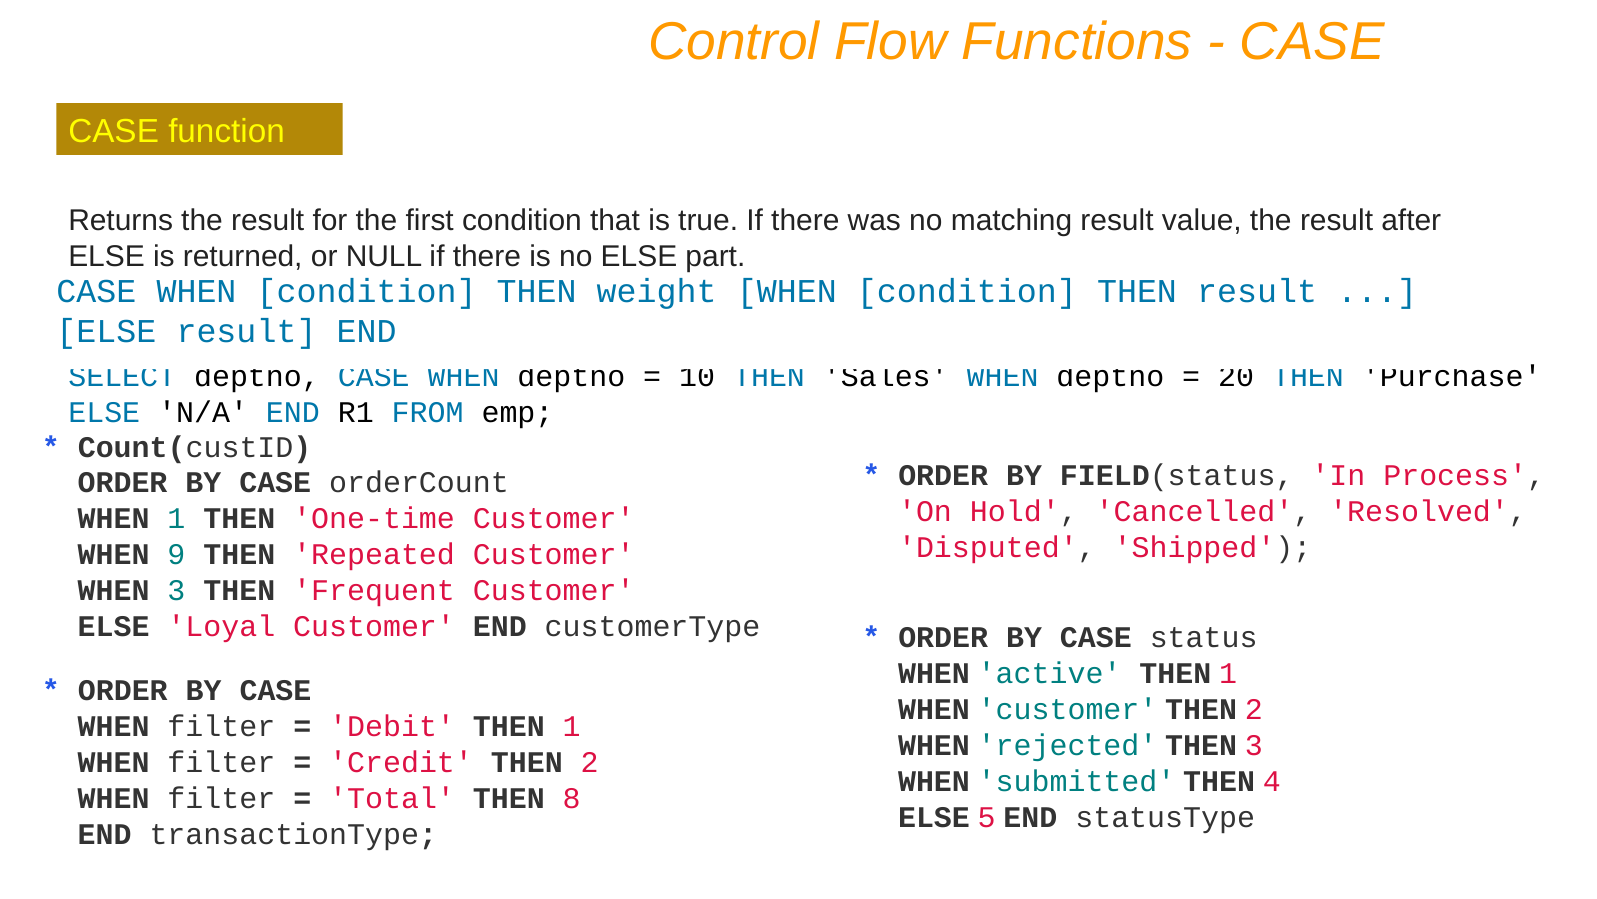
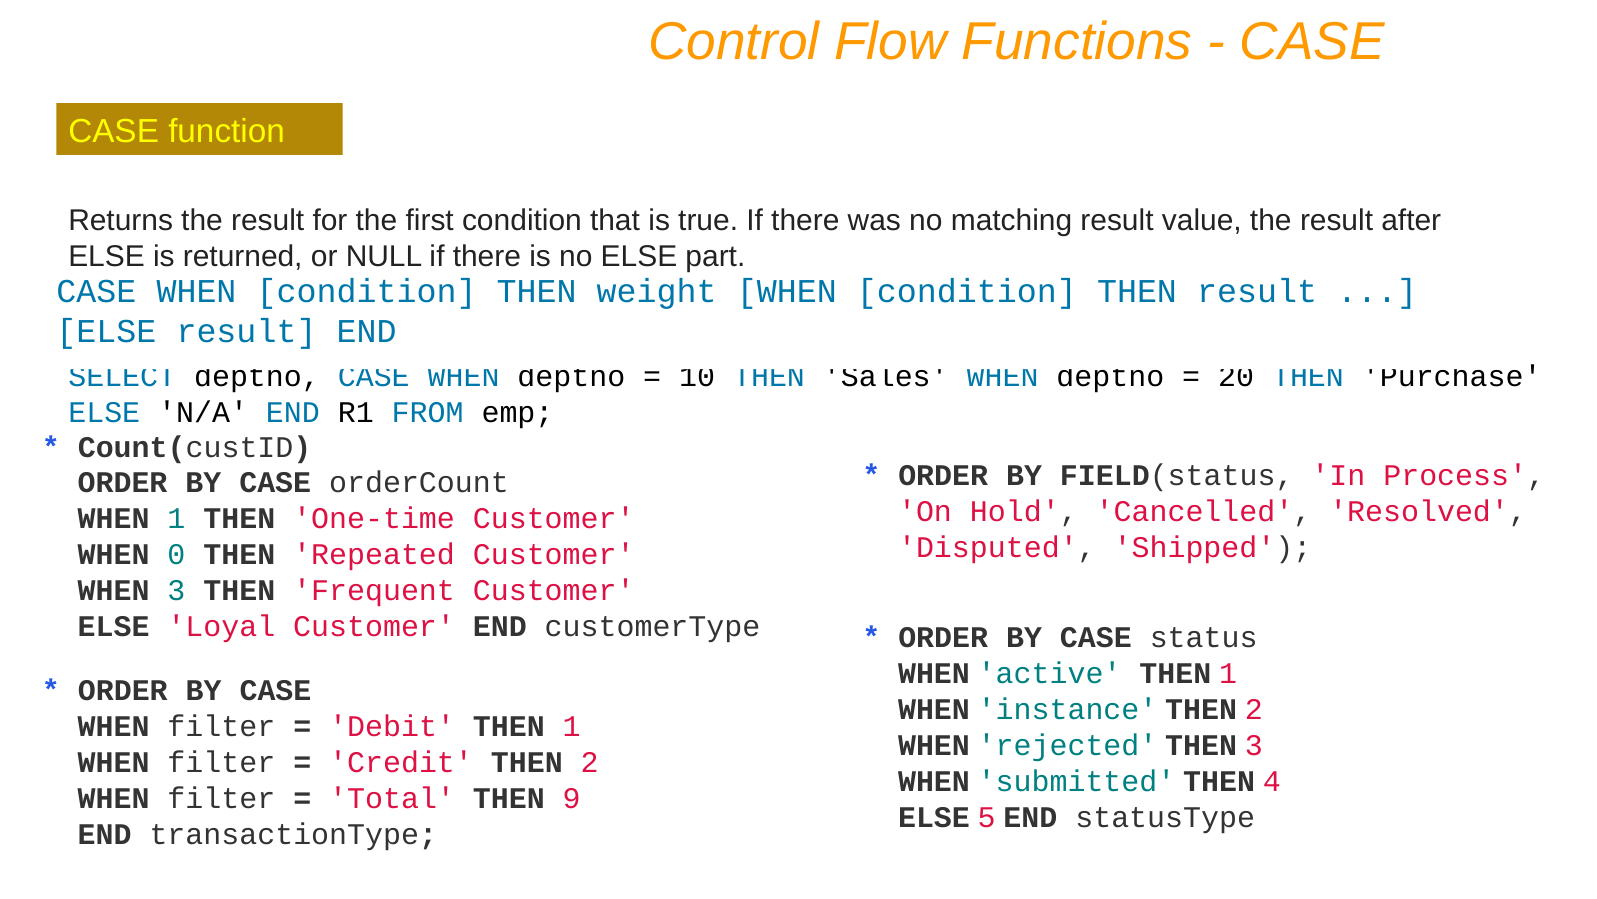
9: 9 -> 0 (176, 555)
WHEN customer: customer -> instance (1068, 709)
8: 8 -> 9 (572, 798)
